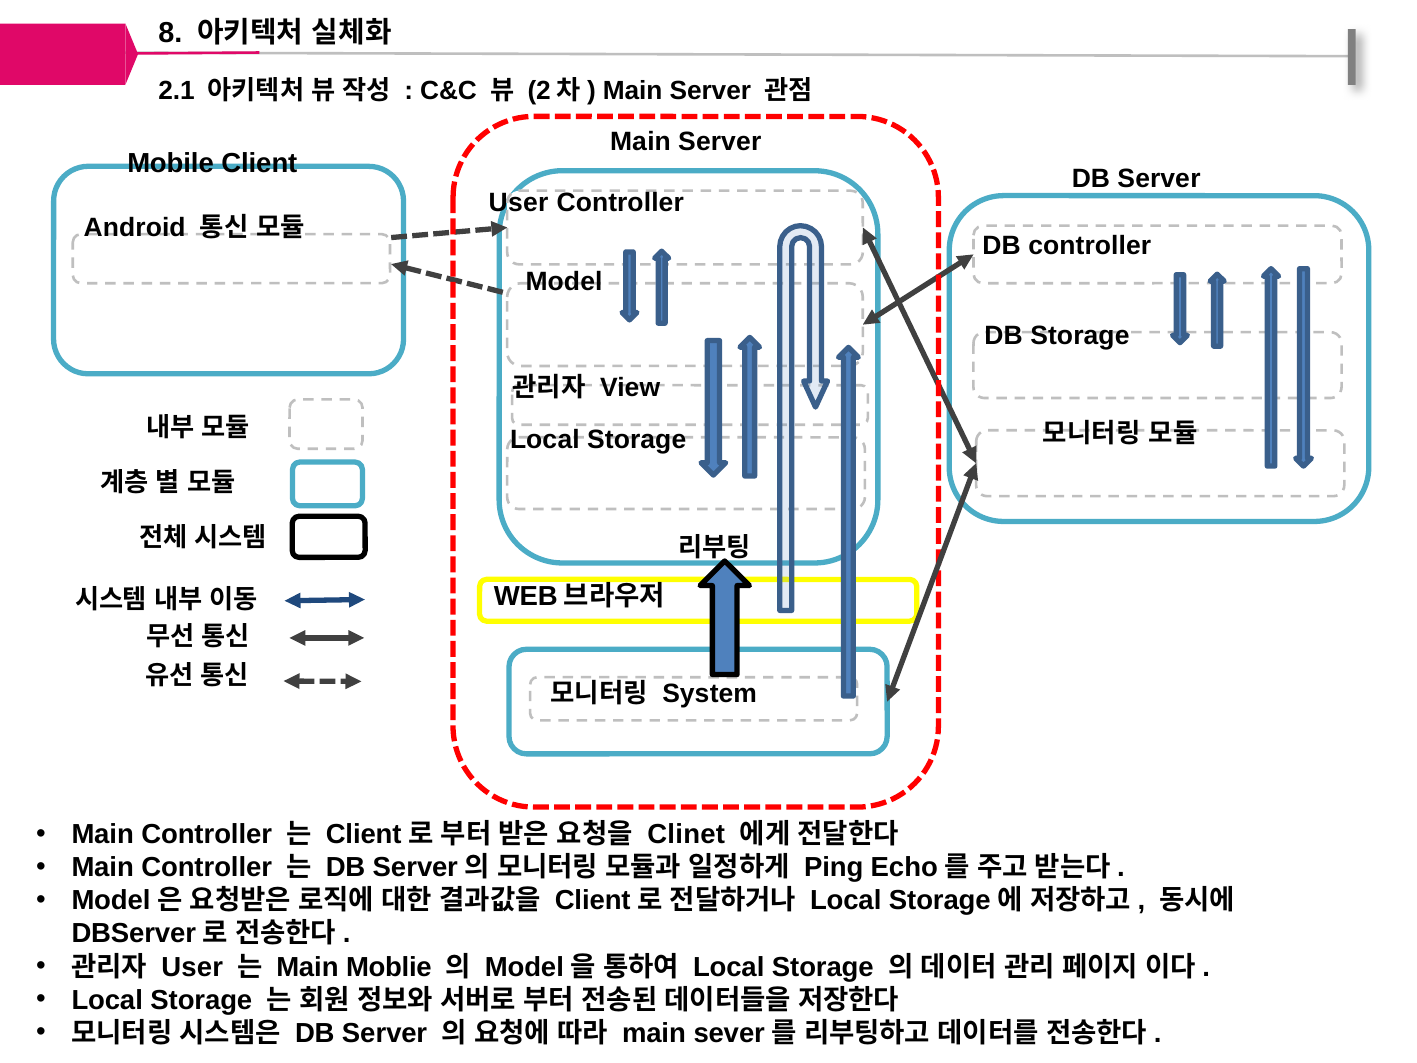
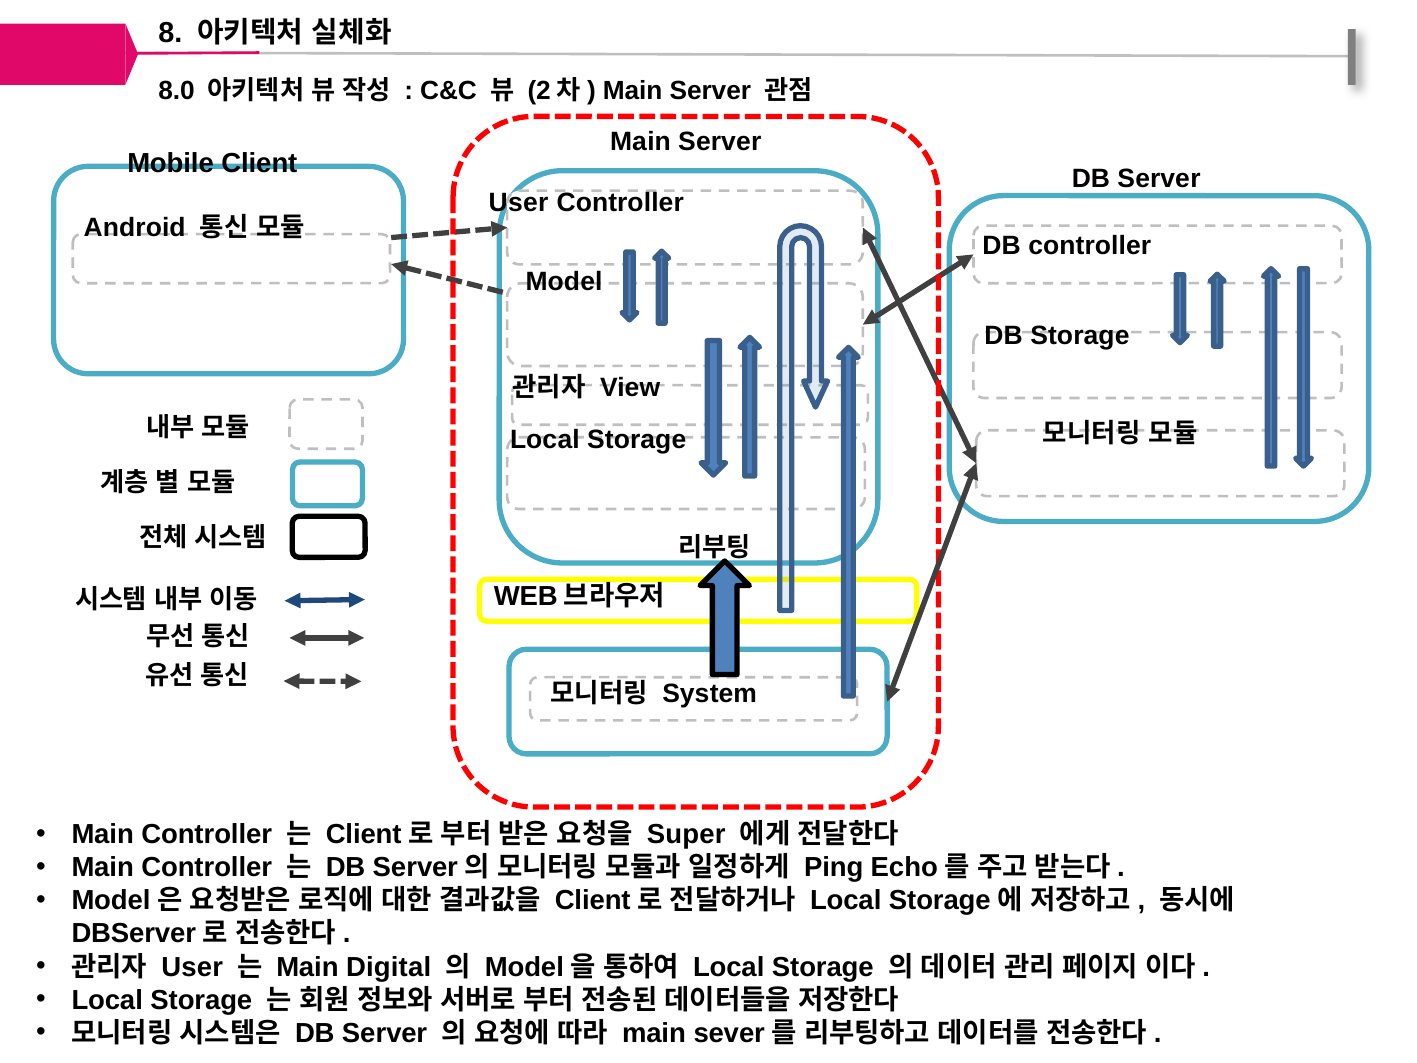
2.1: 2.1 -> 8.0 (176, 91)
Clinet: Clinet -> Super (686, 835)
Moblie: Moblie -> Digital (389, 967)
